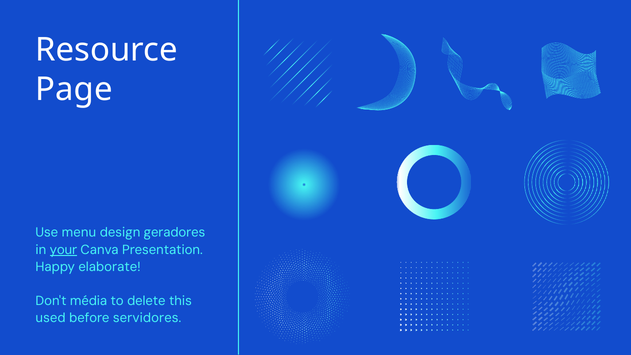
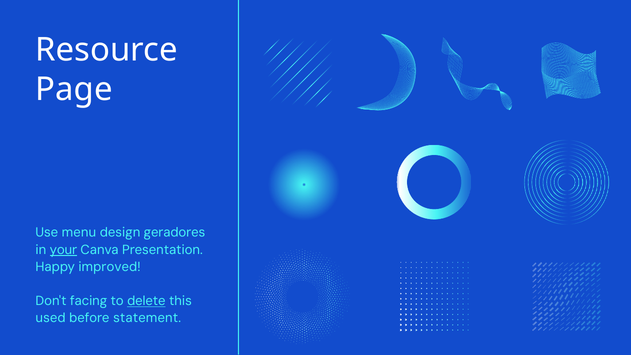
elaborate: elaborate -> improved (110, 267)
média: média -> facing (89, 301)
delete underline: none -> present (146, 301)
servidores: servidores -> statement (147, 318)
